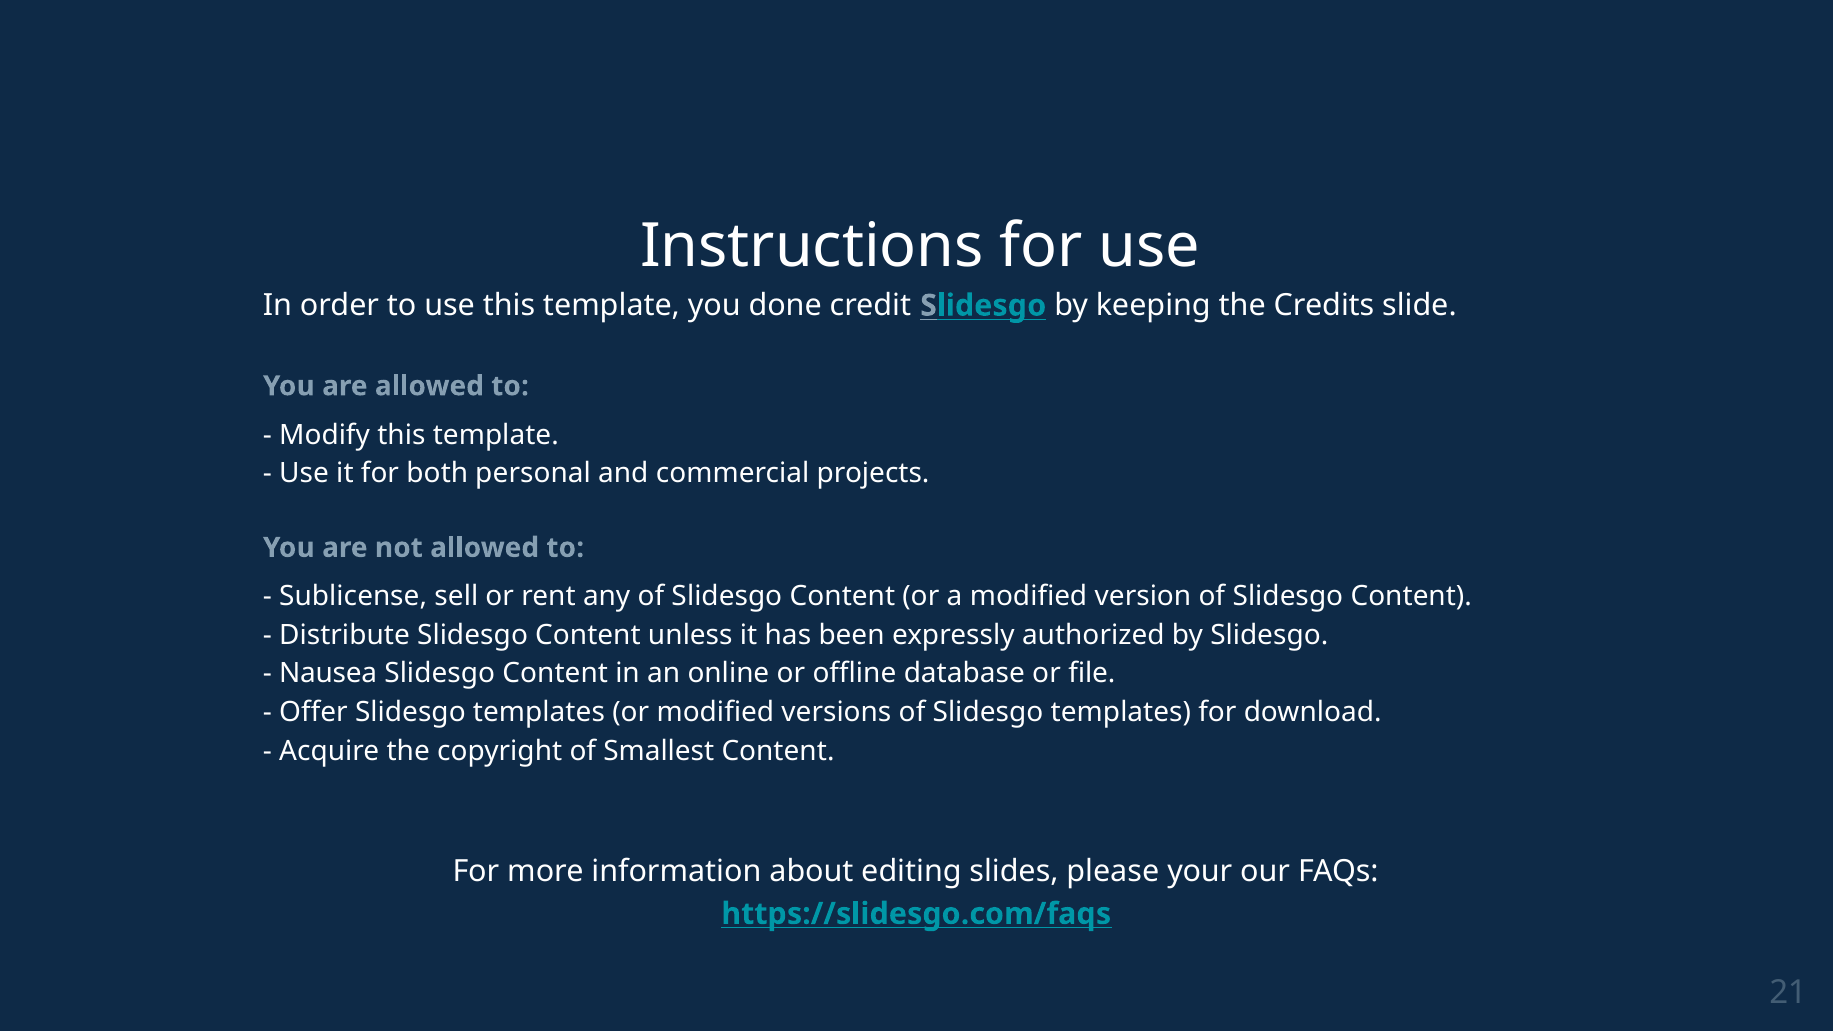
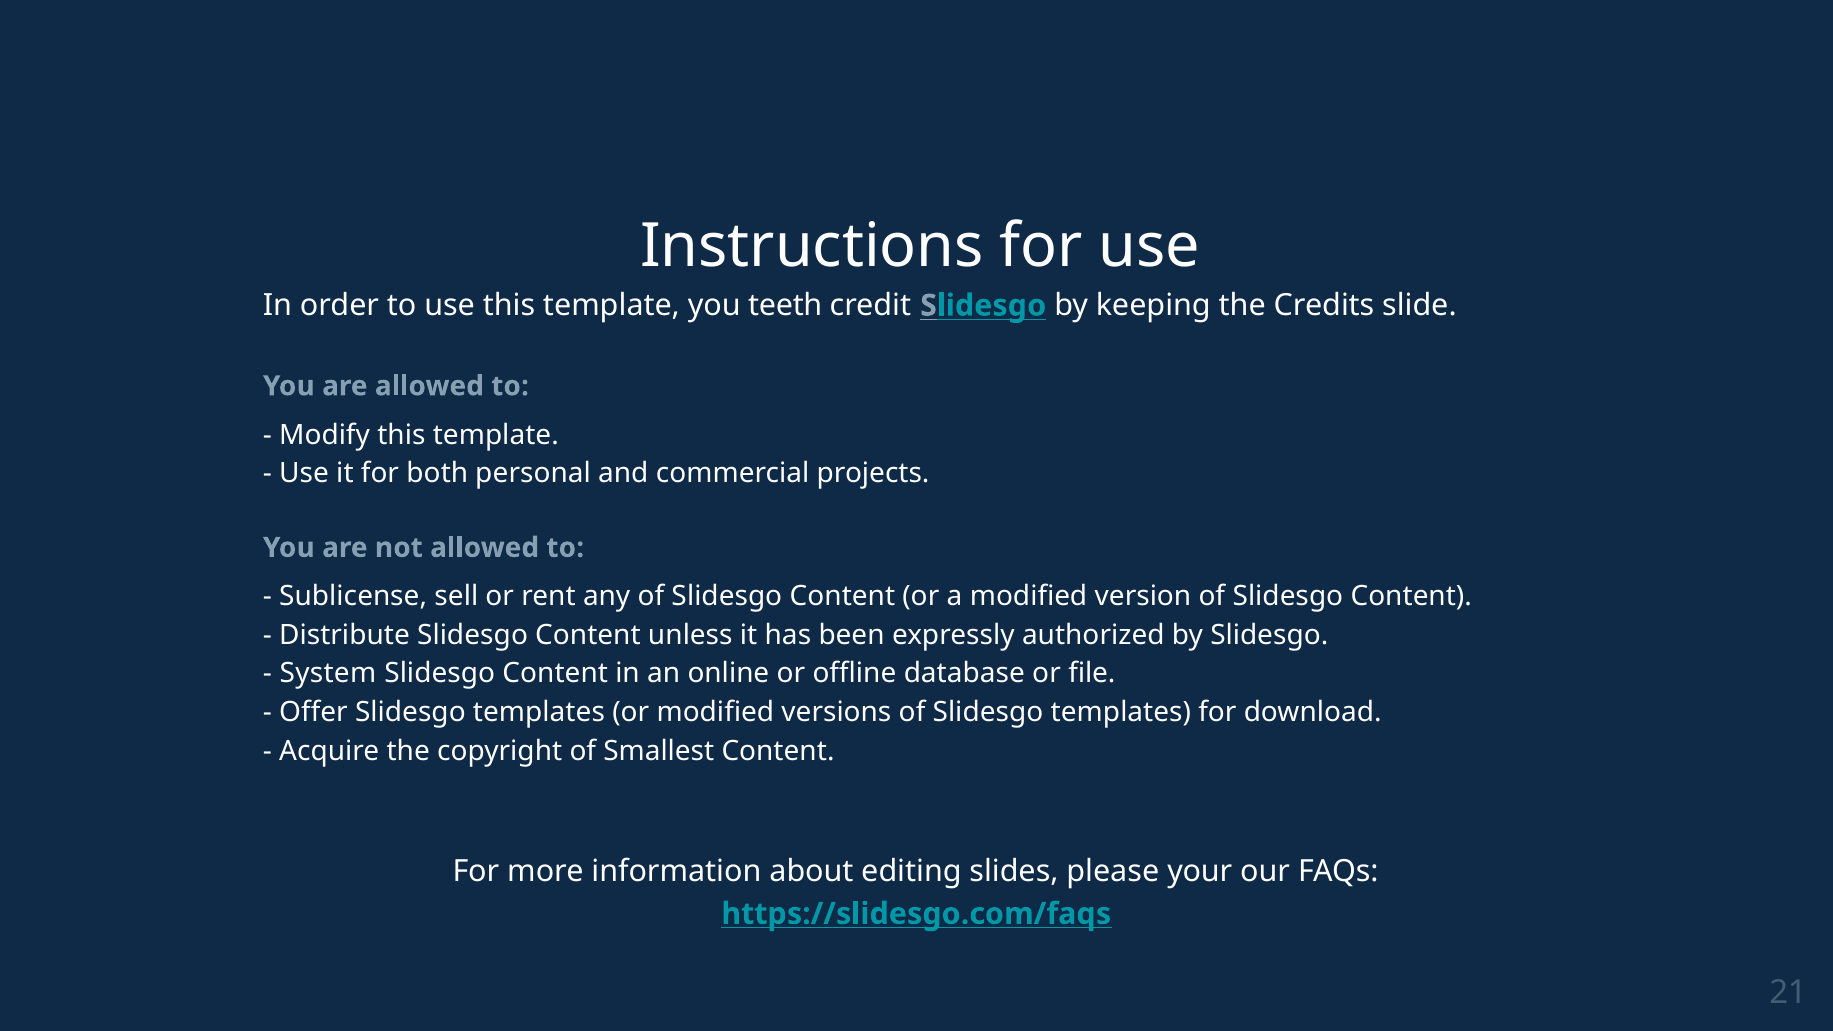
done: done -> teeth (785, 306)
Nausea: Nausea -> System (328, 674)
